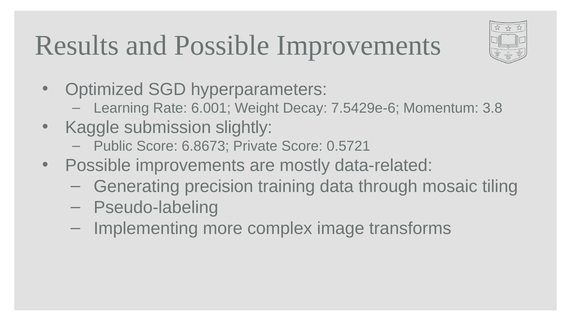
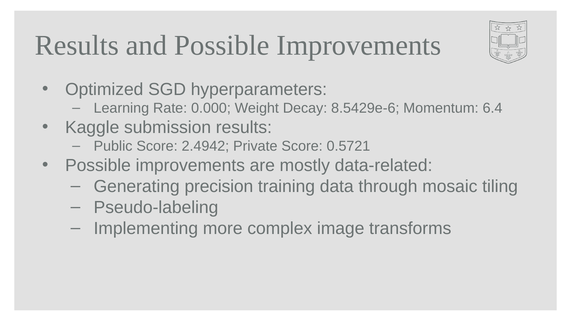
6.001: 6.001 -> 0.000 (211, 108)
7.5429e-6: 7.5429e-6 -> 8.5429e-6 (365, 108)
3.8: 3.8 -> 6.4 (493, 108)
submission slightly: slightly -> results (244, 128)
6.8673: 6.8673 -> 2.4942 (205, 146)
